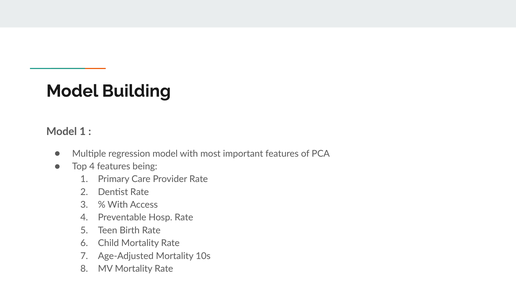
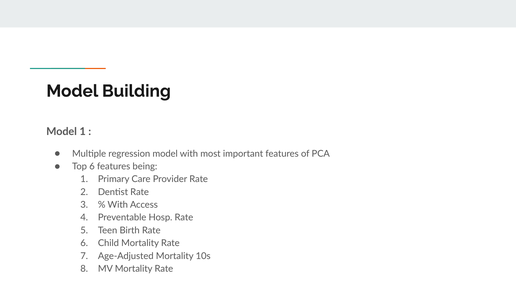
Top 4: 4 -> 6 (92, 167)
